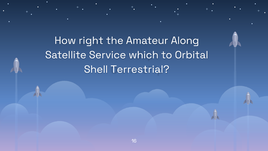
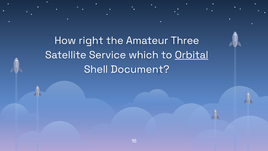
Along: Along -> Three (185, 40)
Orbital underline: none -> present (192, 55)
Terrestrial: Terrestrial -> Document (140, 69)
